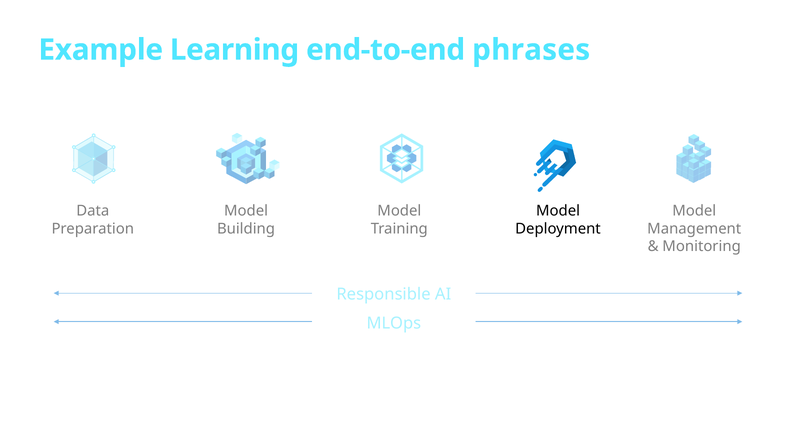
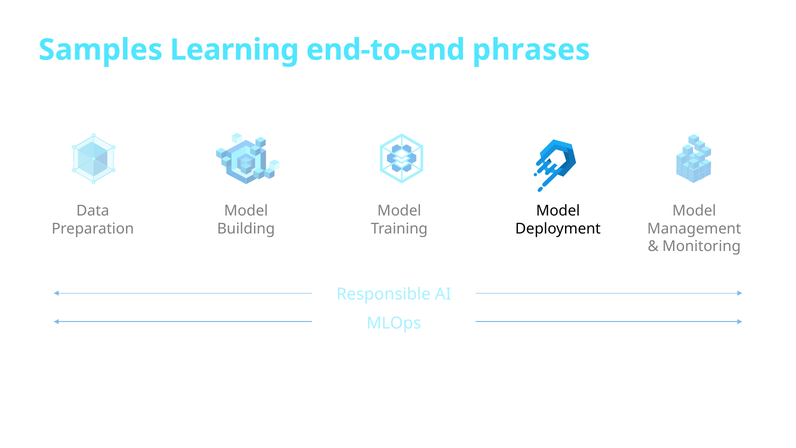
Example: Example -> Samples (101, 50)
